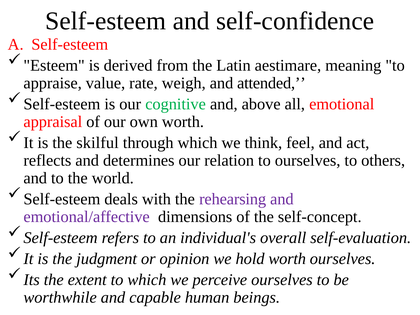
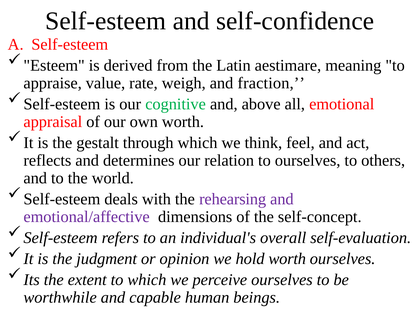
attended: attended -> fraction (271, 83)
skilful: skilful -> gestalt (98, 143)
